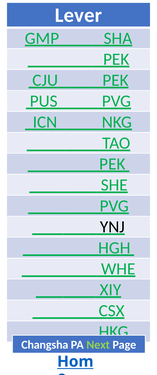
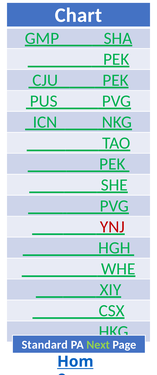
Lever: Lever -> Chart (78, 15)
YNJ colour: black -> red (112, 227)
Changsha: Changsha -> Standard (45, 345)
